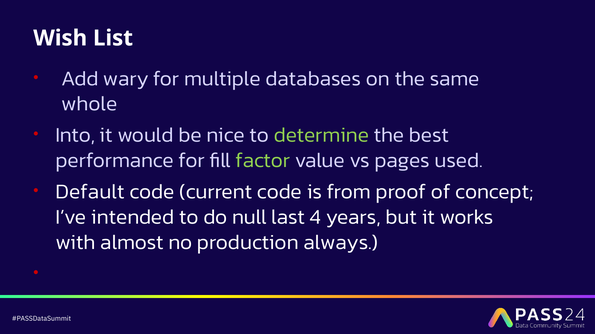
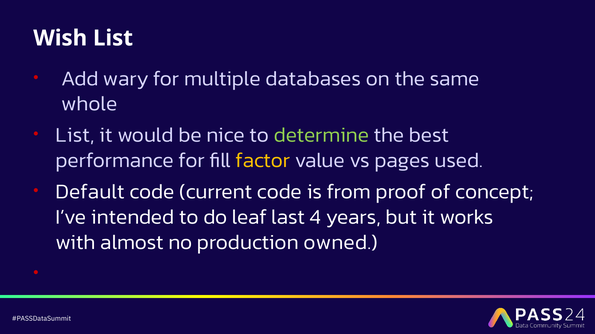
Into: Into -> List (75, 135)
factor colour: light green -> yellow (263, 161)
null: null -> leaf (249, 217)
always: always -> owned (341, 243)
